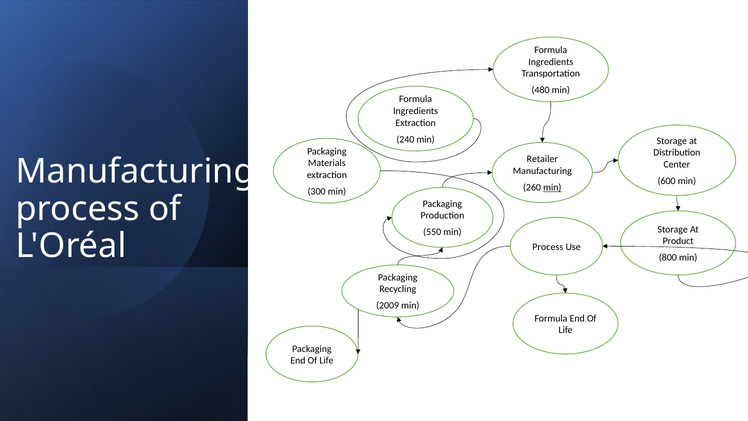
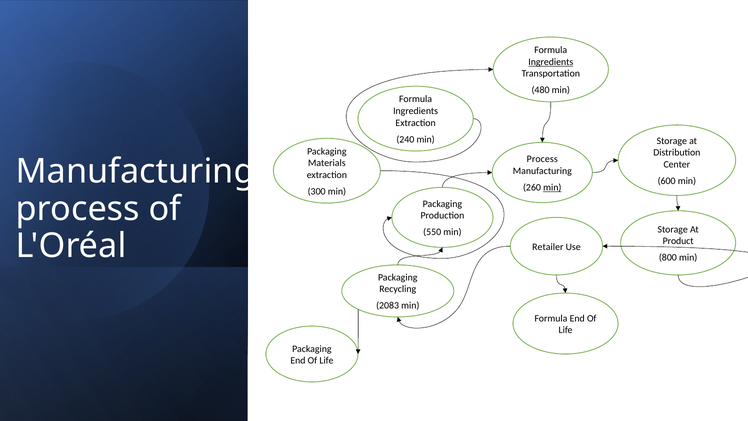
Ingredients underline: none -> present (551, 62)
Retailer: Retailer -> Process (542, 159)
Process: Process -> Retailer (548, 247)
2009: 2009 -> 2083 (388, 306)
